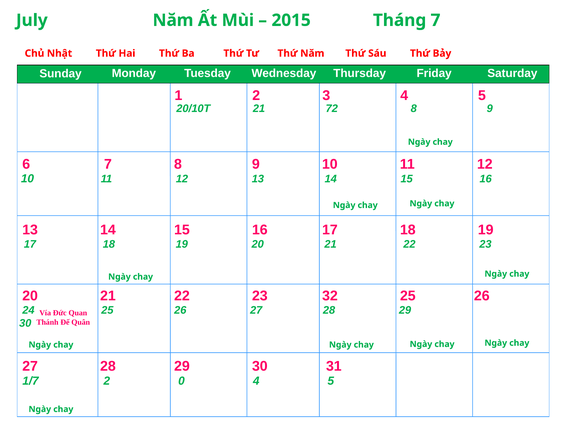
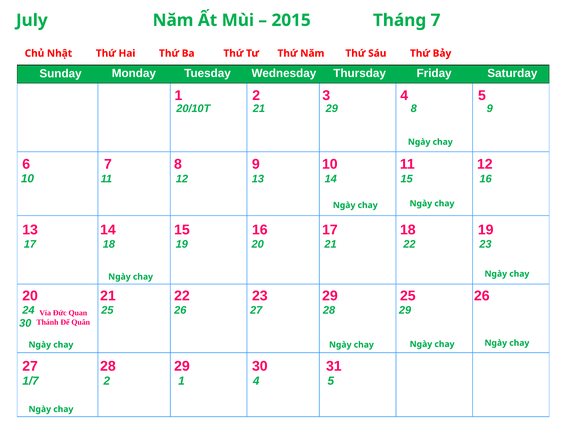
21 72: 72 -> 29 (332, 108)
23 32: 32 -> 29 (330, 296)
2 0: 0 -> 1 (182, 380)
